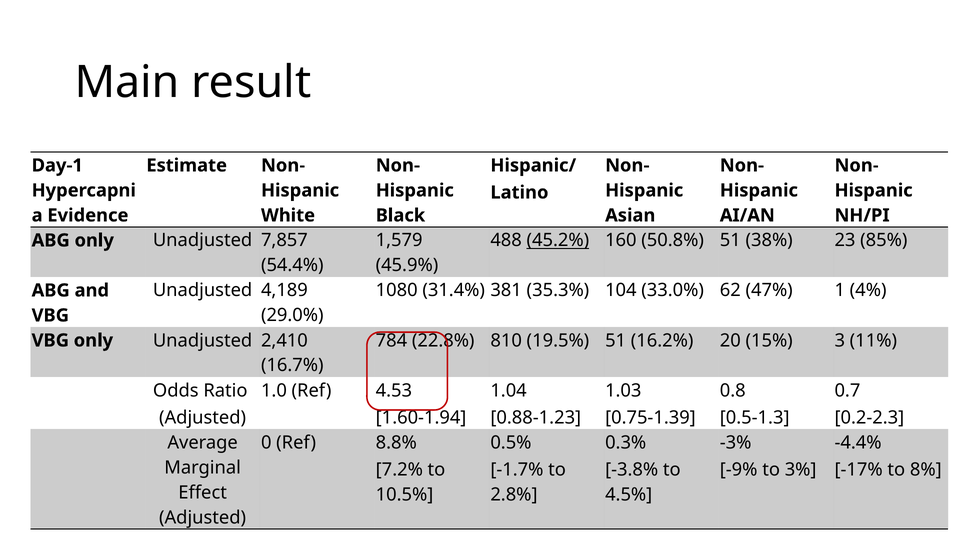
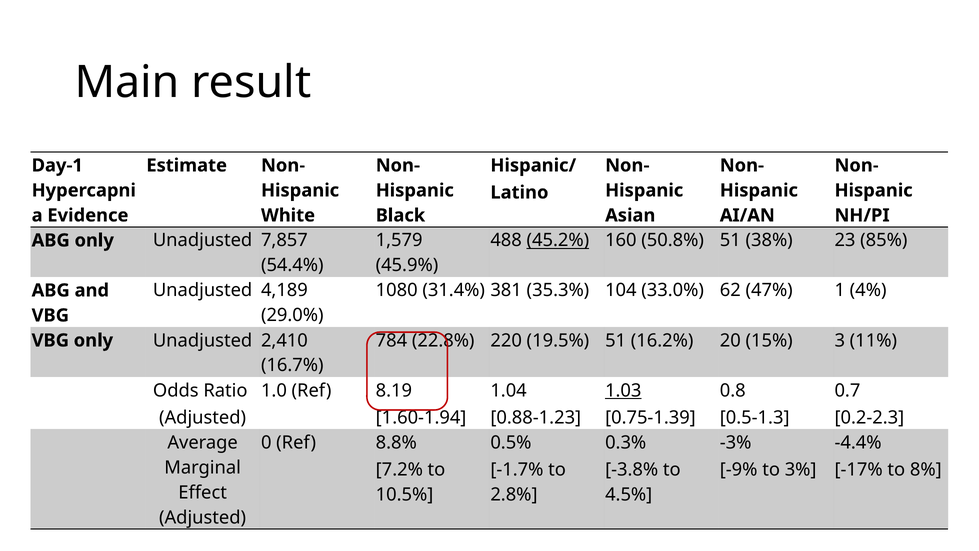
810: 810 -> 220 (506, 340)
4.53: 4.53 -> 8.19 (394, 390)
1.03 underline: none -> present (623, 390)
